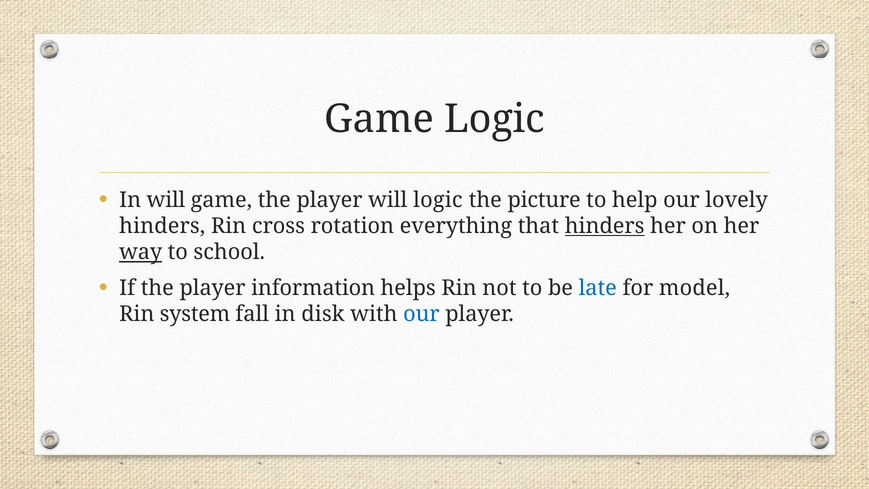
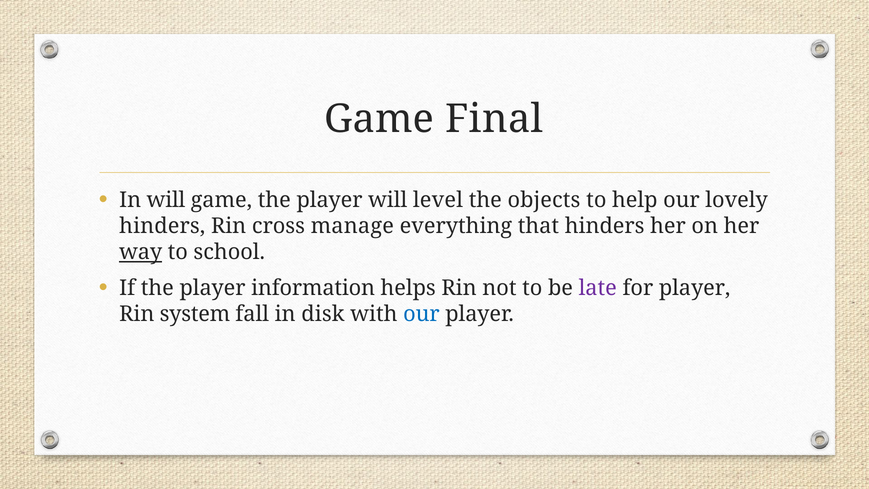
Game Logic: Logic -> Final (494, 119)
will logic: logic -> level (438, 200)
picture: picture -> objects (544, 200)
rotation: rotation -> manage (352, 226)
hinders underline: present -> none (605, 226)
late colour: blue -> purple (598, 288)
for model: model -> player (695, 288)
